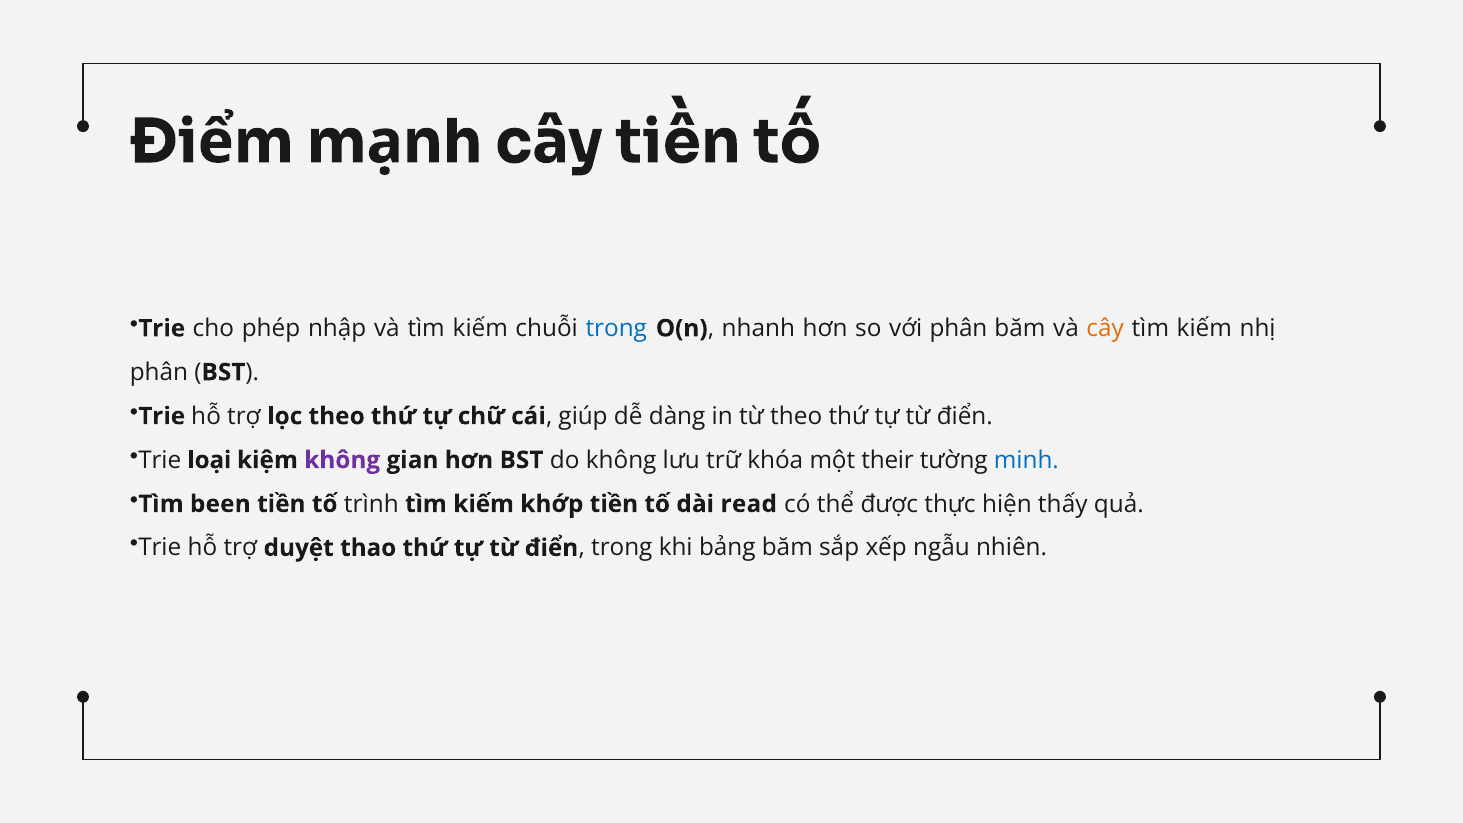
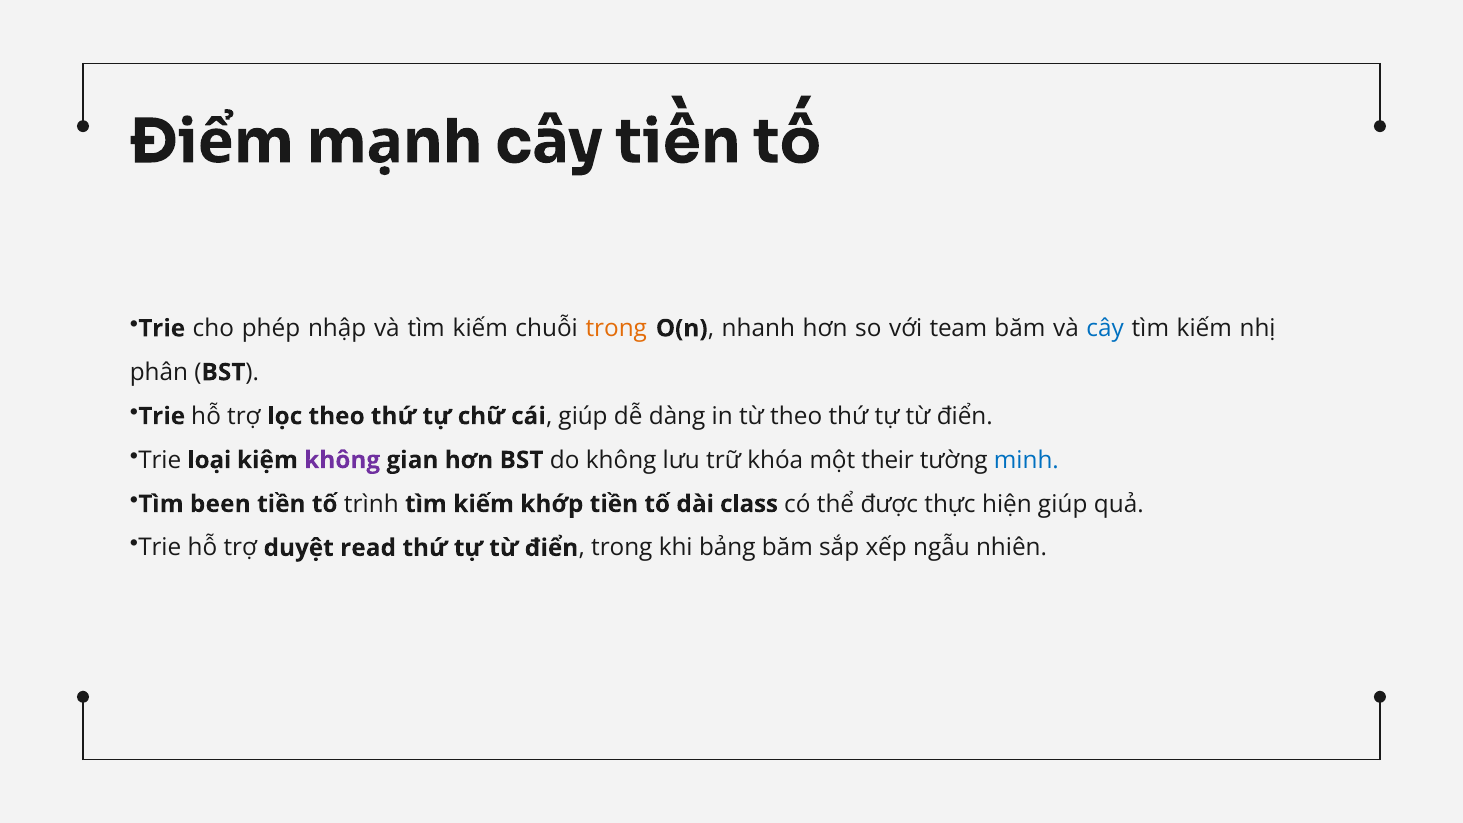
trong colour: blue -> orange (616, 328)
với phân: phân -> team (958, 328)
cây colour: orange -> blue (1105, 328)
read: read -> class (749, 504)
hiện thấy: thấy -> giúp (1063, 504)
thao: thao -> read (368, 548)
